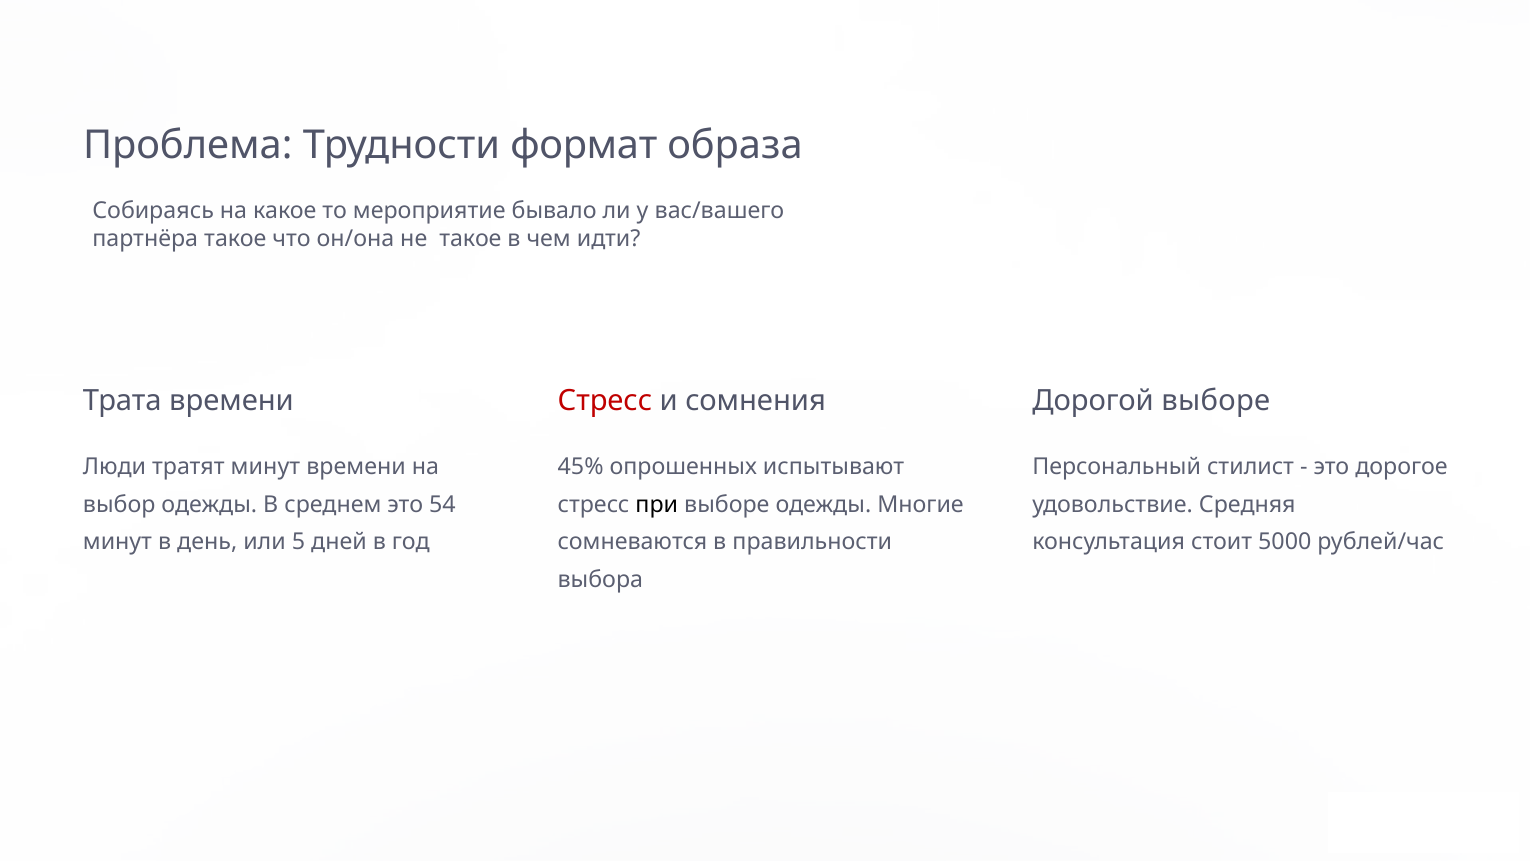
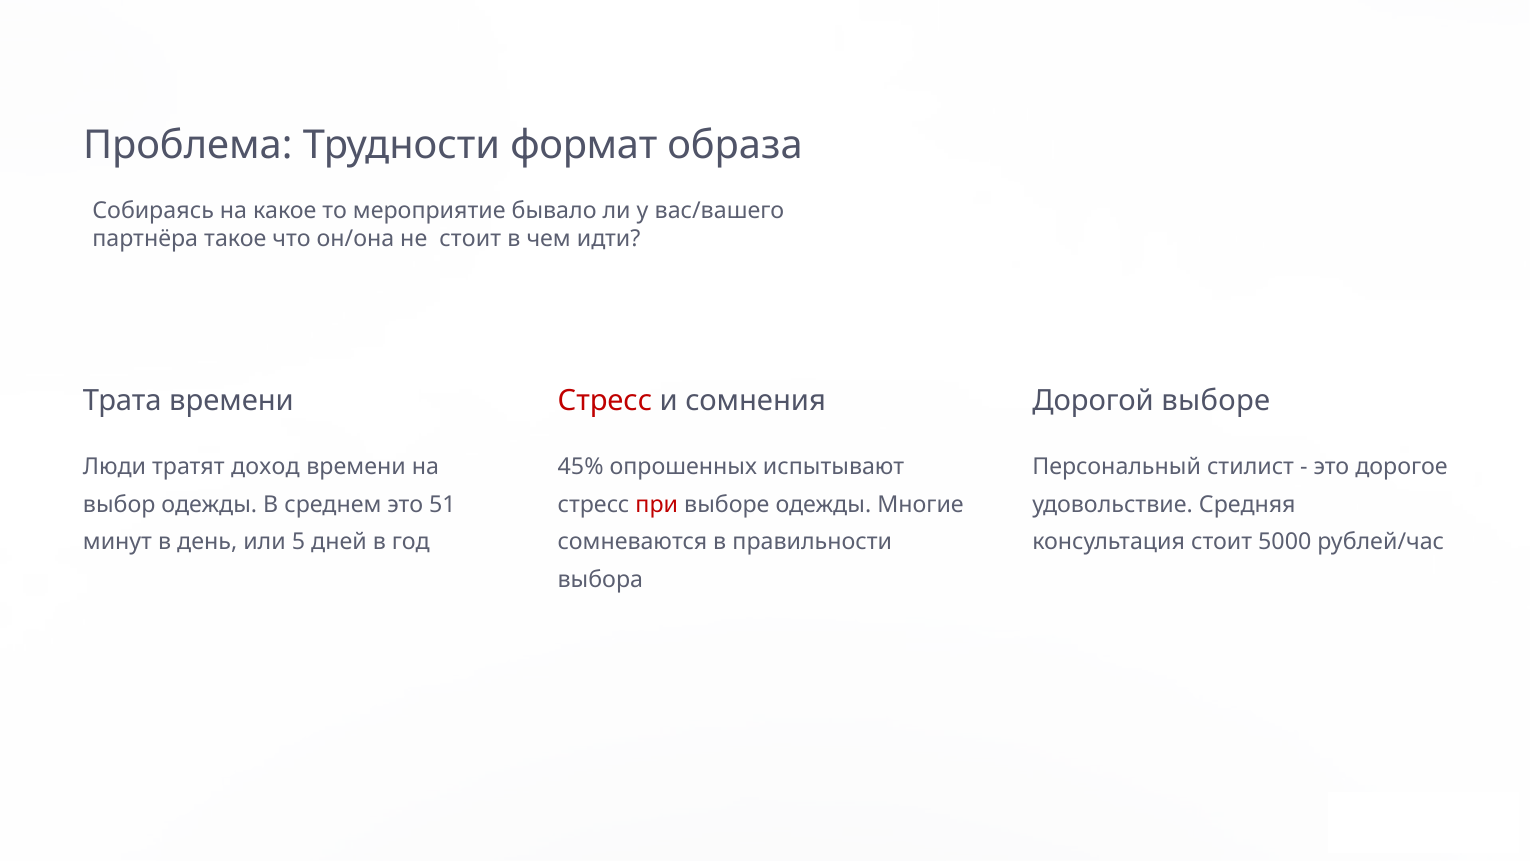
не такое: такое -> стоит (470, 239)
тратят минут: минут -> доход (265, 466)
54: 54 -> 51 (442, 504)
при colour: black -> red (657, 504)
